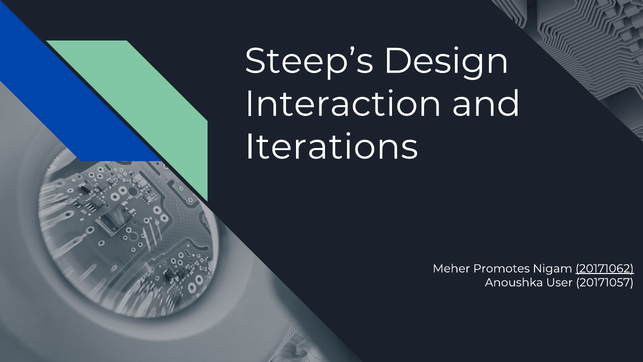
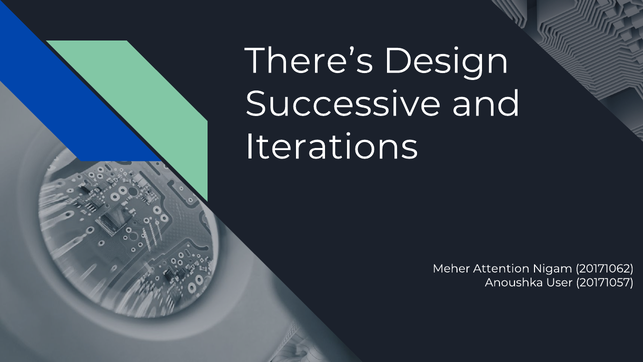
Steep’s: Steep’s -> There’s (309, 61)
Interaction: Interaction -> Successive (343, 104)
Promotes: Promotes -> Attention (501, 268)
20171062 underline: present -> none (605, 268)
